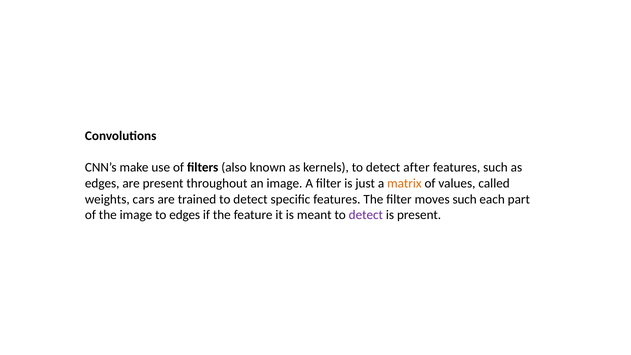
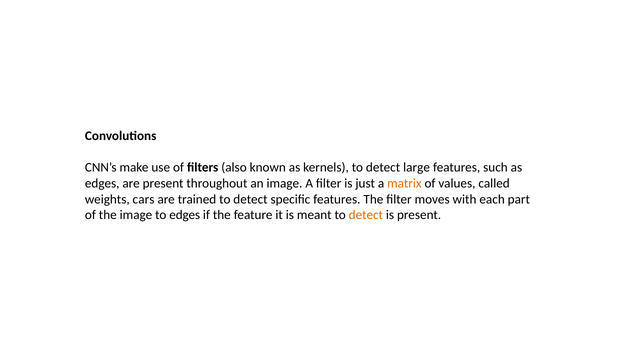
after: after -> large (417, 168)
moves such: such -> with (465, 199)
detect colour: purple -> orange (366, 215)
